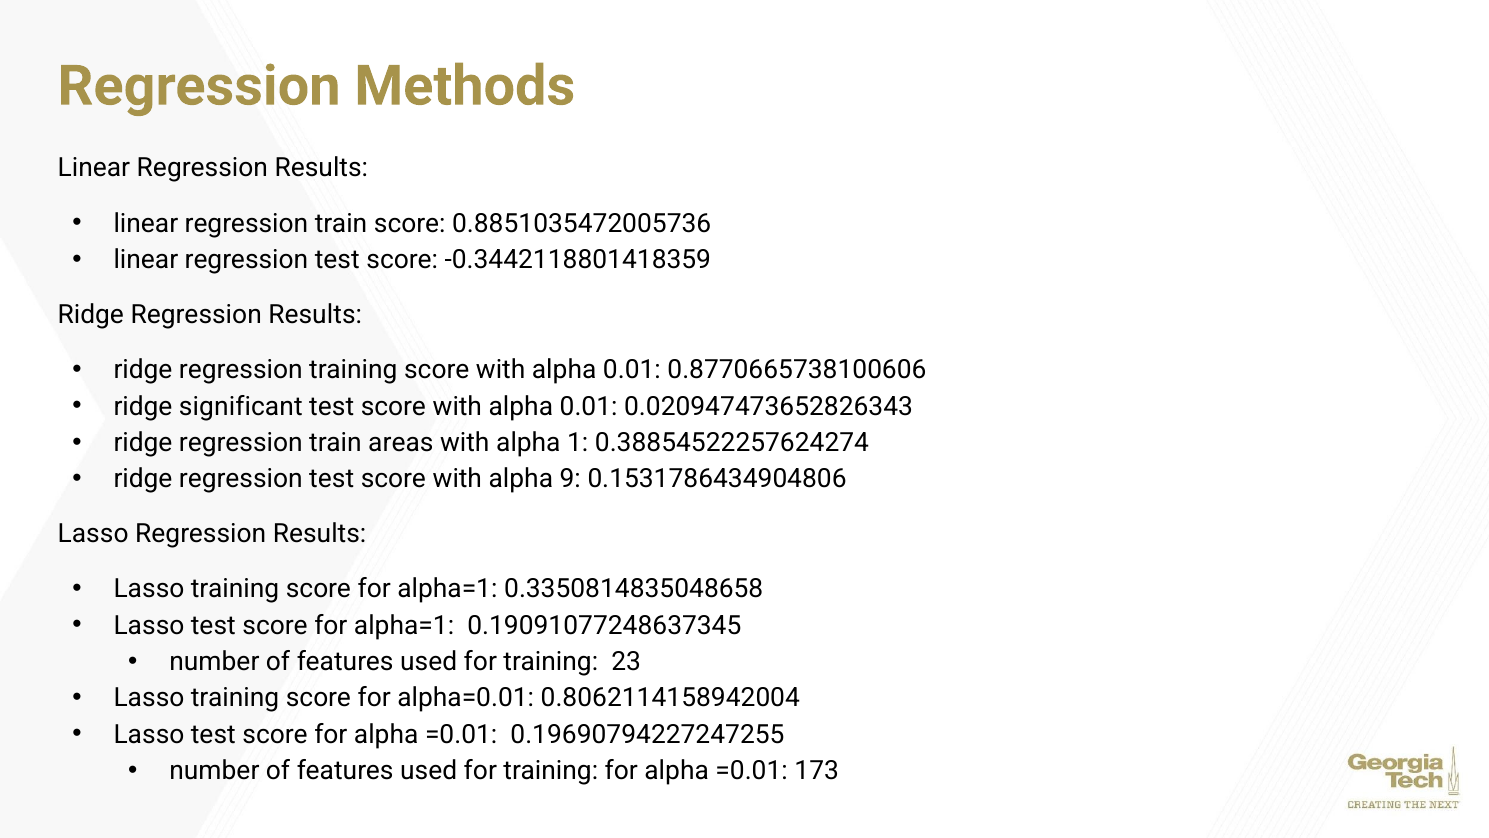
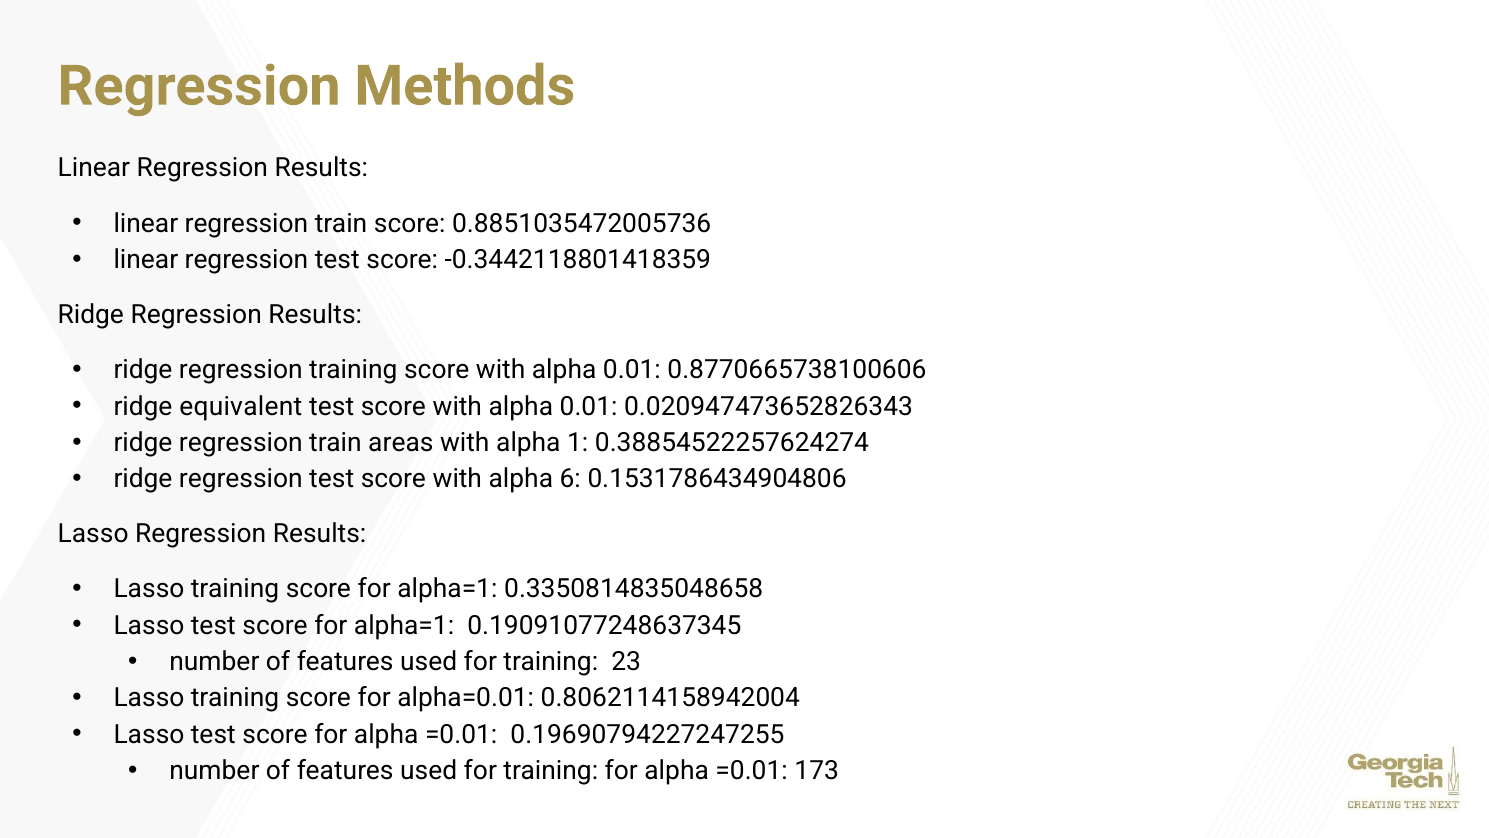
significant: significant -> equivalent (241, 406)
9: 9 -> 6 (570, 479)
